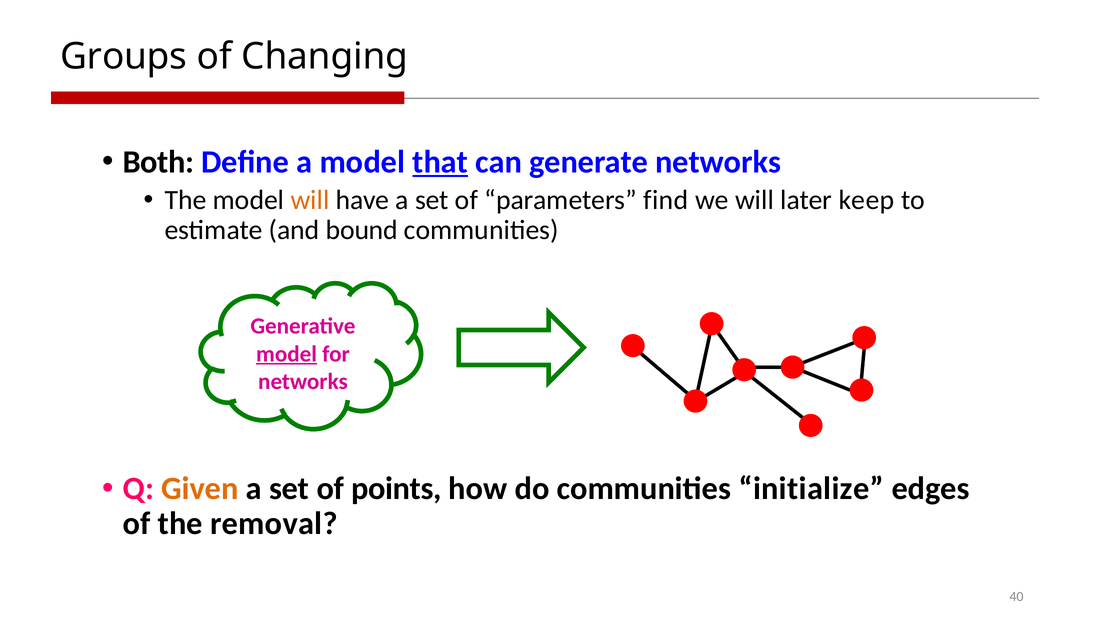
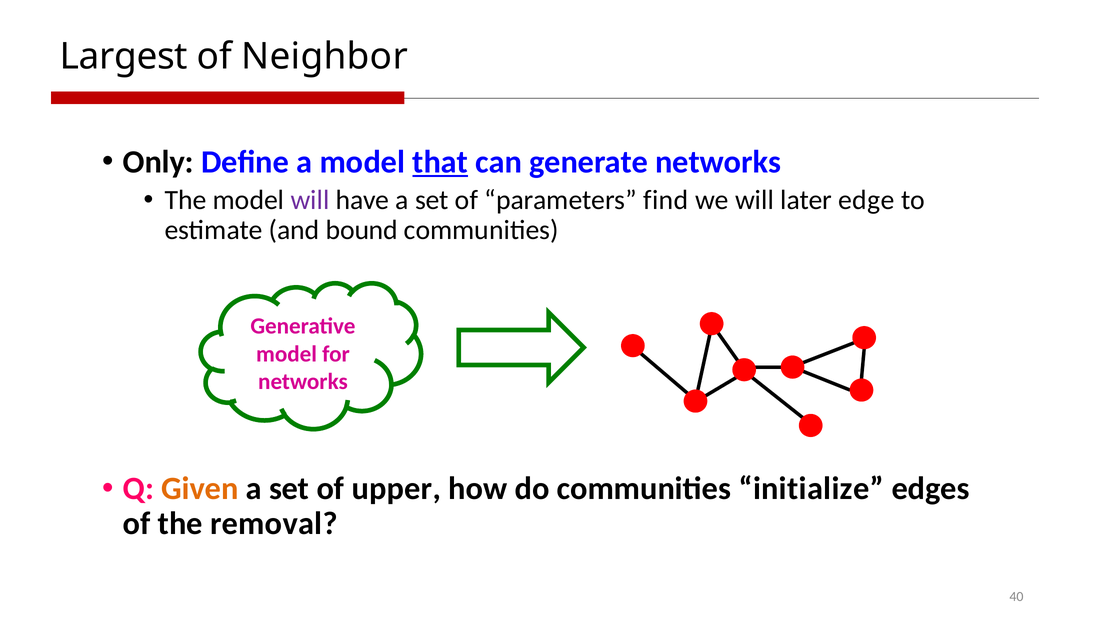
Groups: Groups -> Largest (124, 56)
Changing: Changing -> Neighbor (325, 56)
Both: Both -> Only (158, 162)
will colour: orange -> purple (310, 200)
keep: keep -> edge (866, 200)
model underline: present -> none (287, 354)
points: points -> upper (396, 489)
